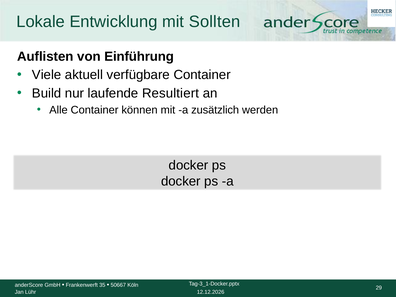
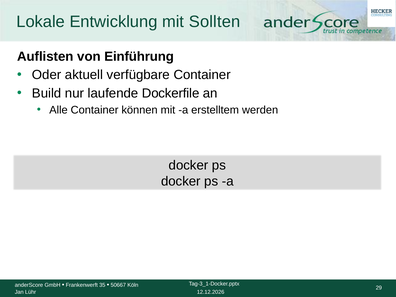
Viele: Viele -> Oder (47, 75)
Resultiert: Resultiert -> Dockerfile (171, 93)
zusätzlich: zusätzlich -> erstelltem (215, 110)
